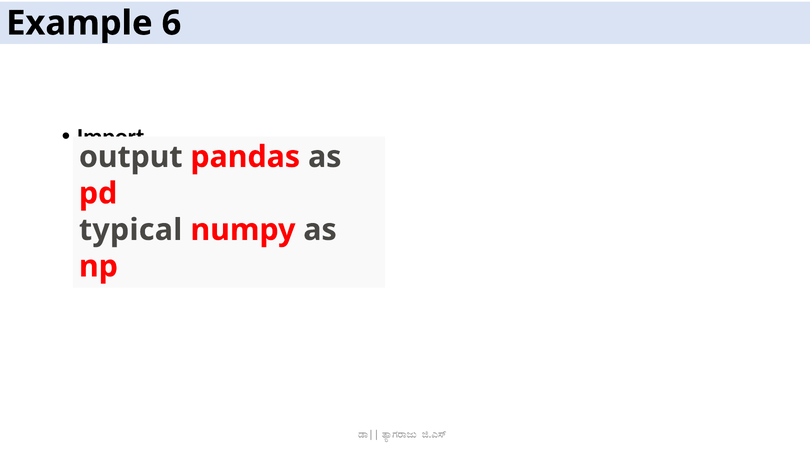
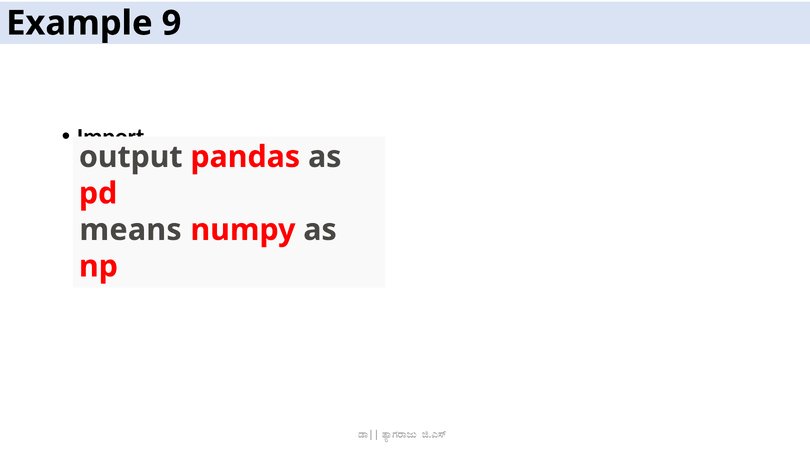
6: 6 -> 9 (171, 23)
typical: typical -> means (131, 230)
